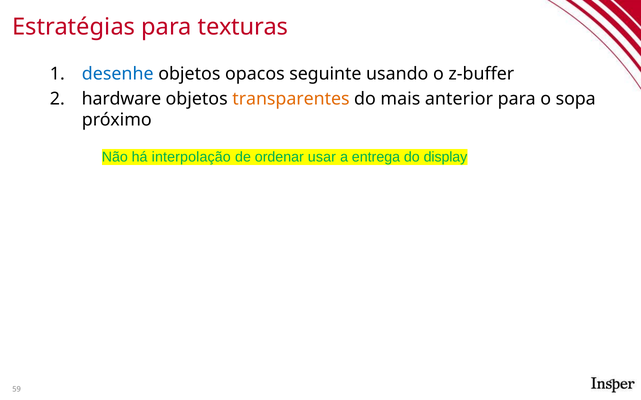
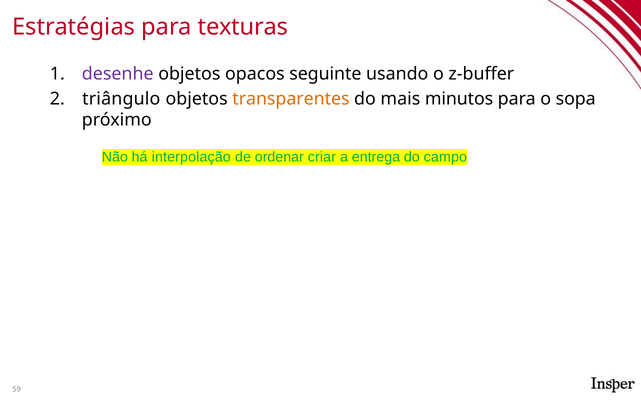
desenhe colour: blue -> purple (118, 74)
hardware: hardware -> triângulo (121, 99)
anterior: anterior -> minutos (459, 99)
usar: usar -> criar (322, 157)
display: display -> campo (445, 157)
